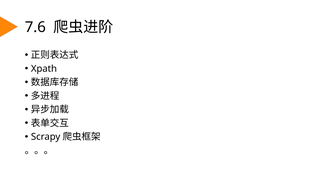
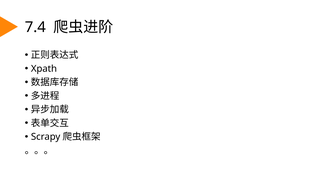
7.6: 7.6 -> 7.4 (35, 27)
